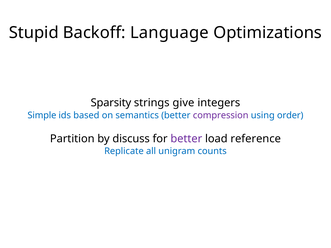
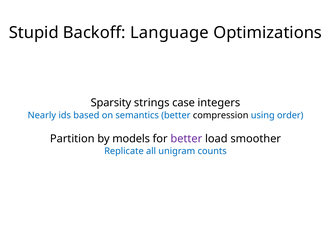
give: give -> case (184, 103)
Simple: Simple -> Nearly (42, 115)
compression colour: purple -> black (221, 115)
discuss: discuss -> models (131, 139)
reference: reference -> smoother (256, 139)
